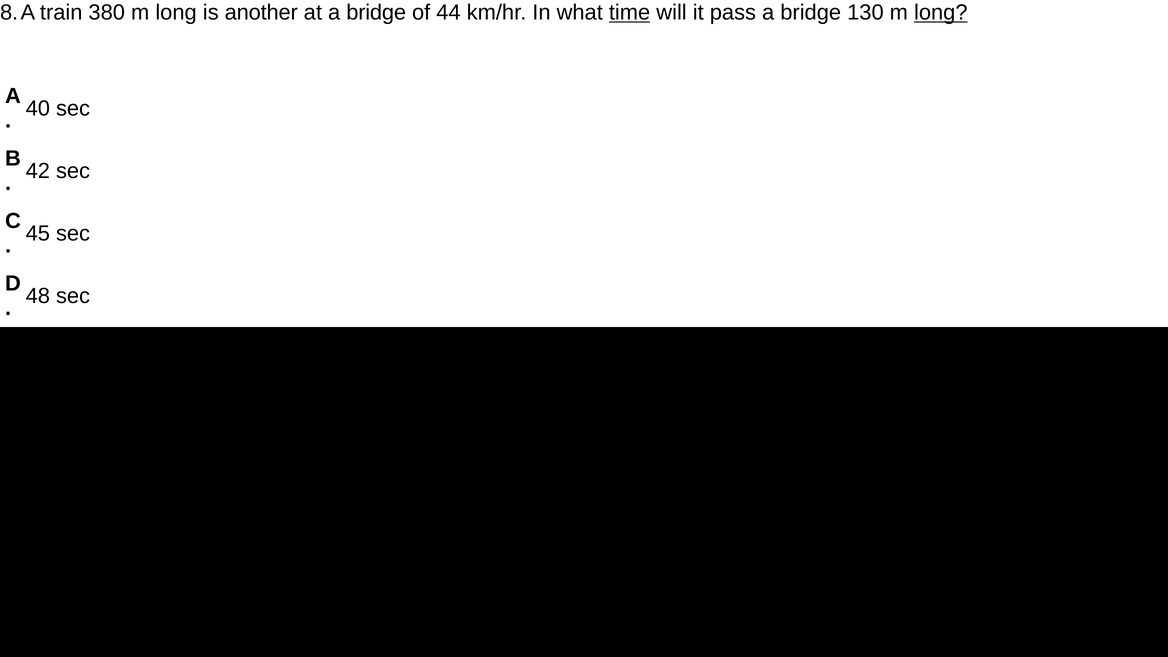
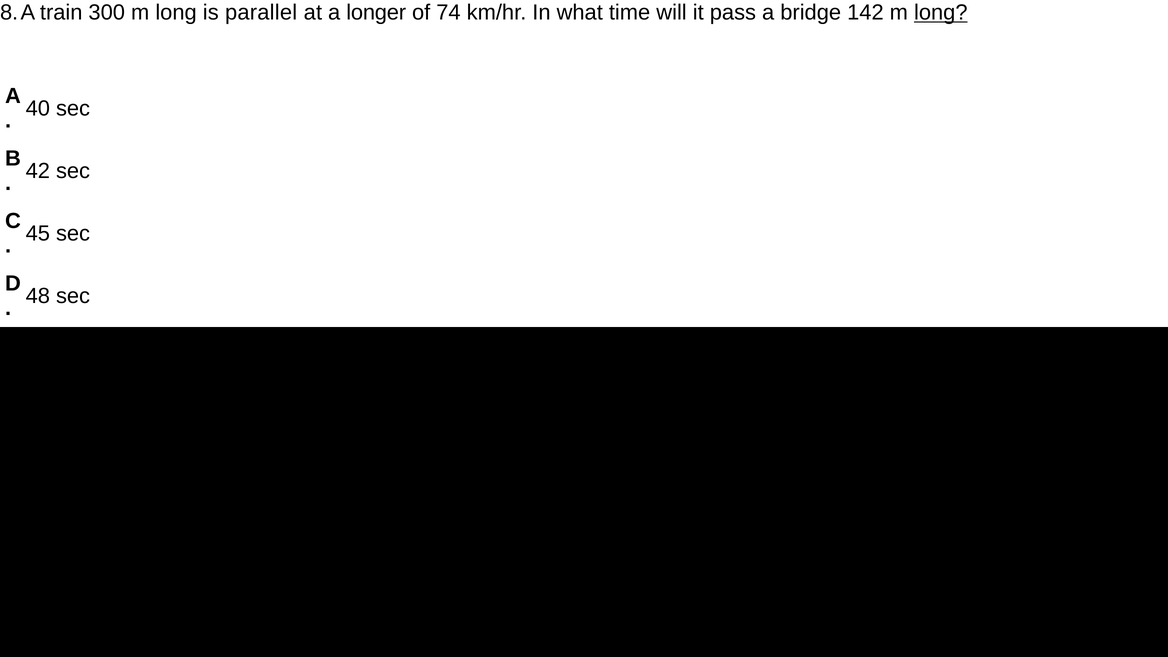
380: 380 -> 300 (107, 13)
another: another -> parallel (261, 13)
at a bridge: bridge -> longer (376, 13)
44: 44 -> 74 (448, 13)
time underline: present -> none (630, 13)
130: 130 -> 142 (865, 13)
